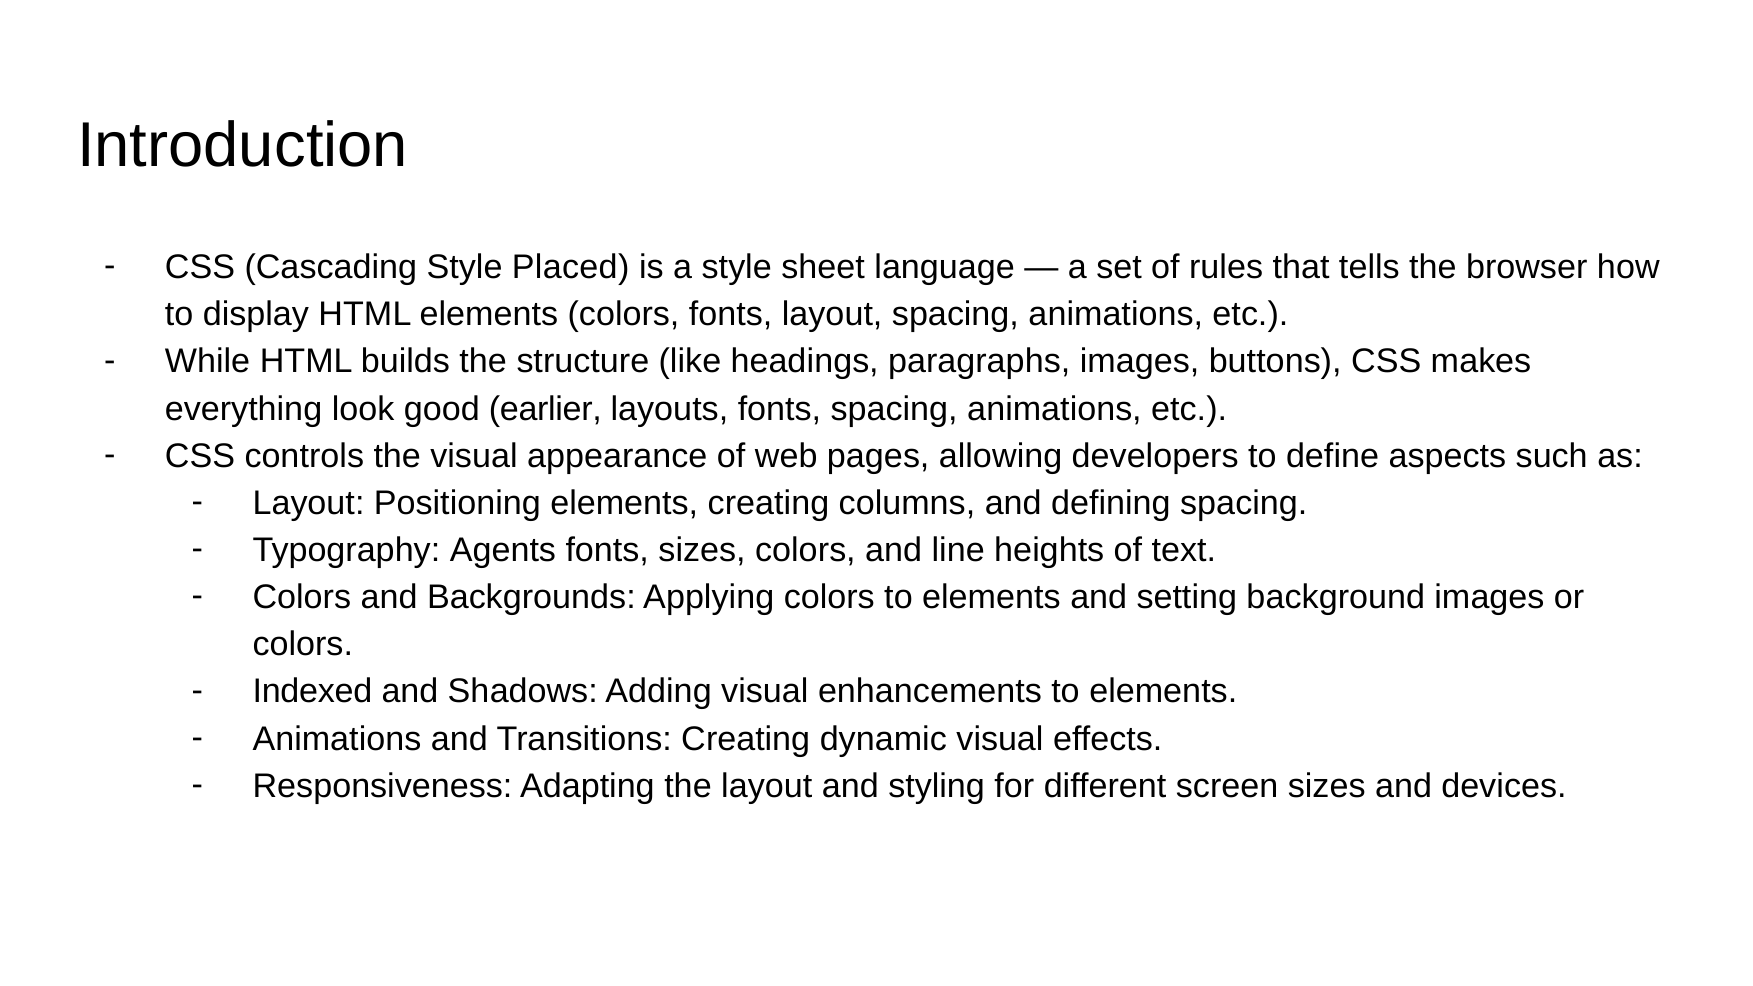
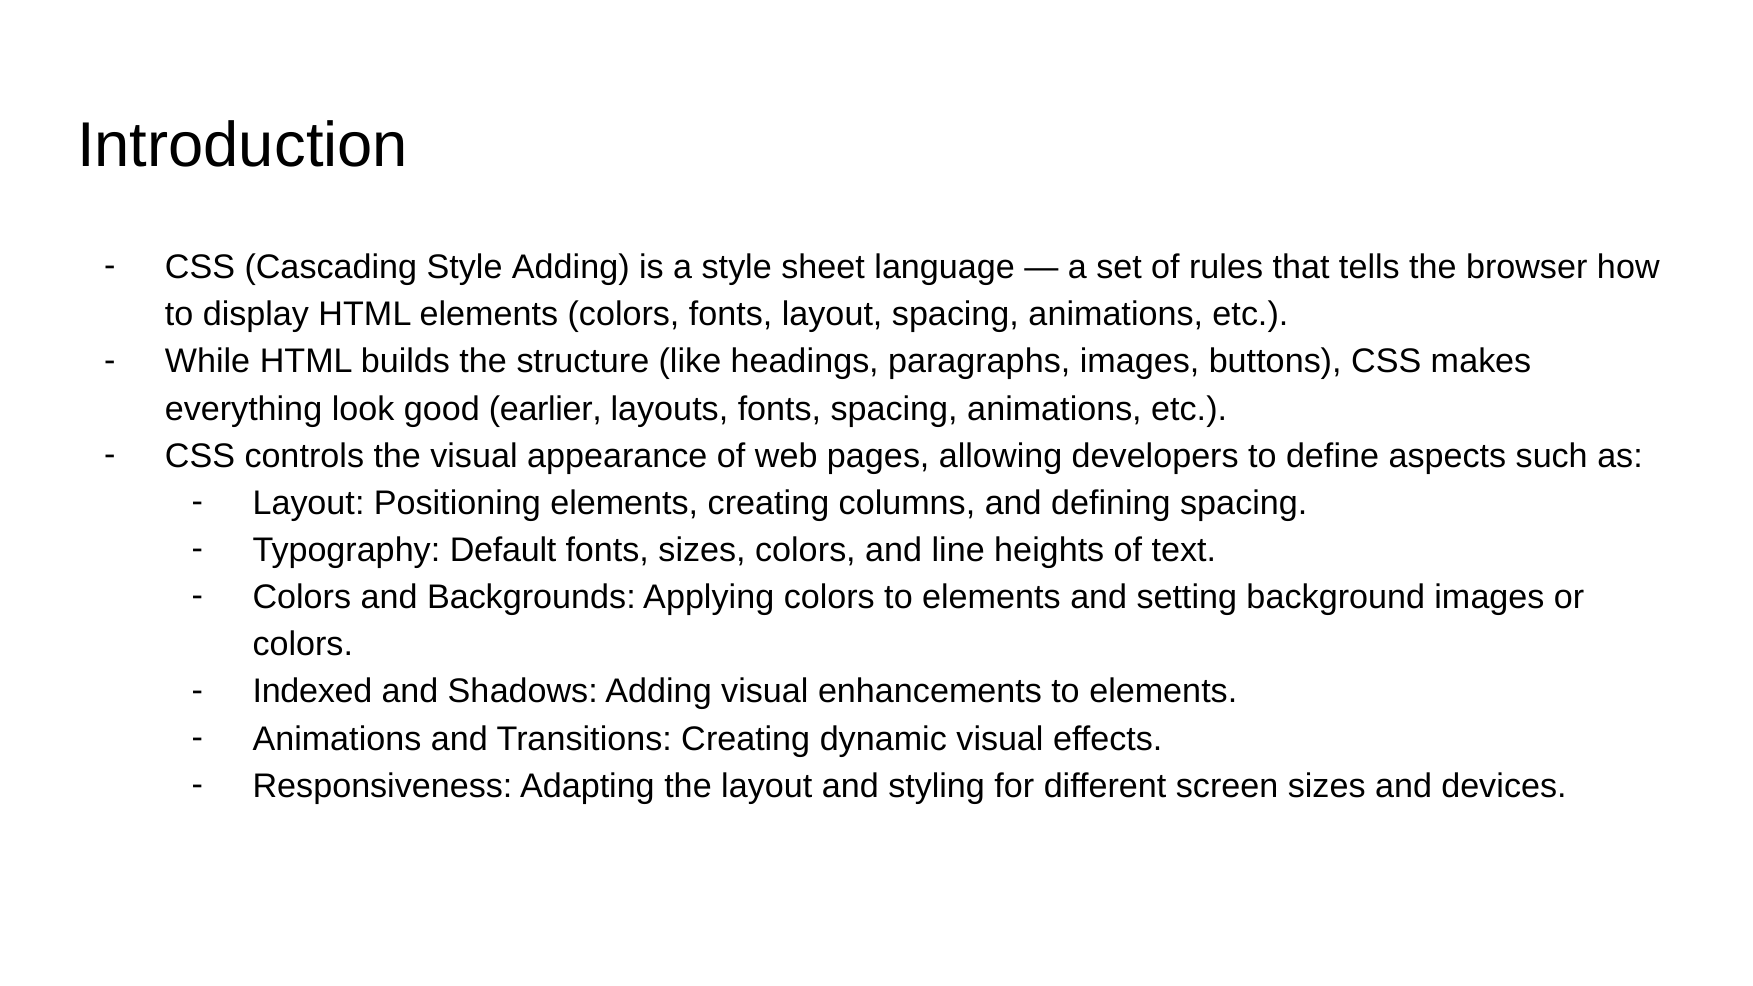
Style Placed: Placed -> Adding (571, 268)
Agents: Agents -> Default (503, 550)
